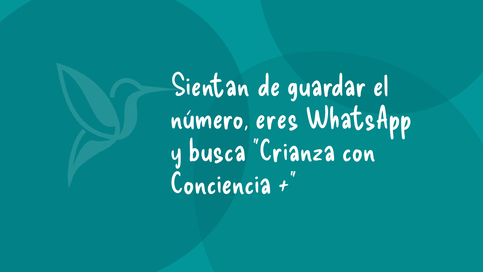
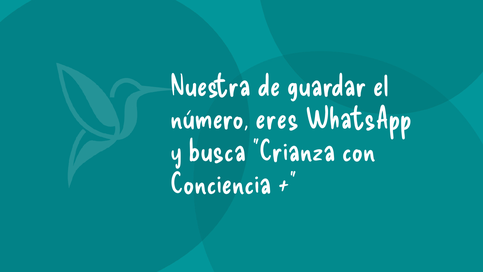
Sientan: Sientan -> Nuestra (211, 86)
